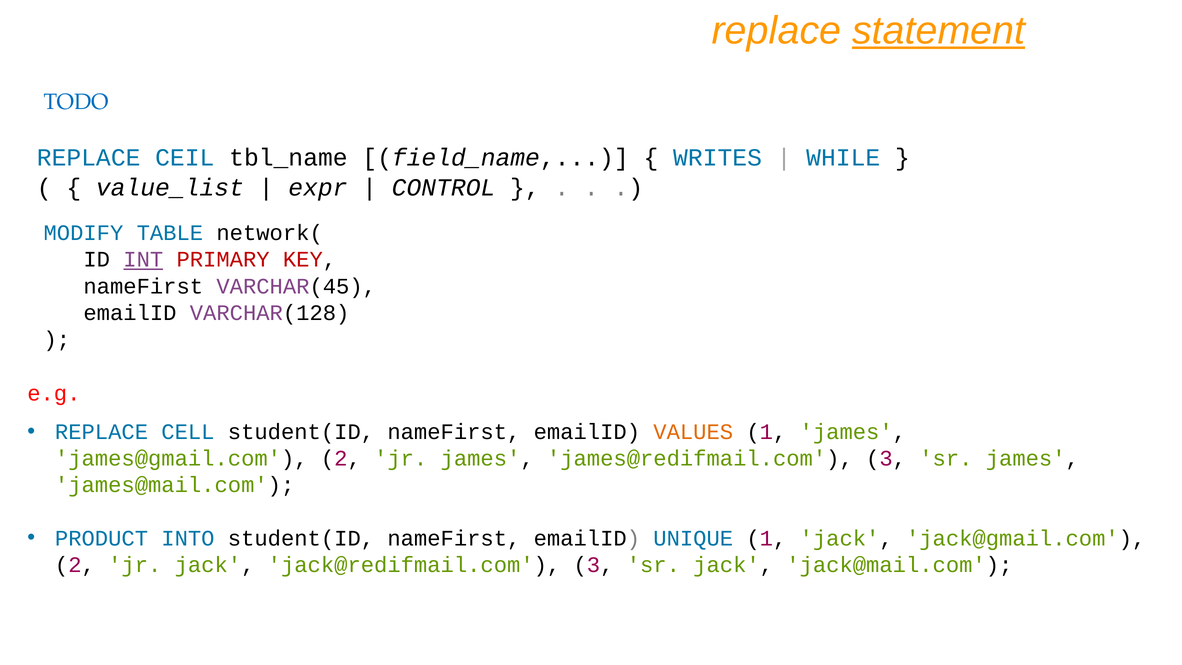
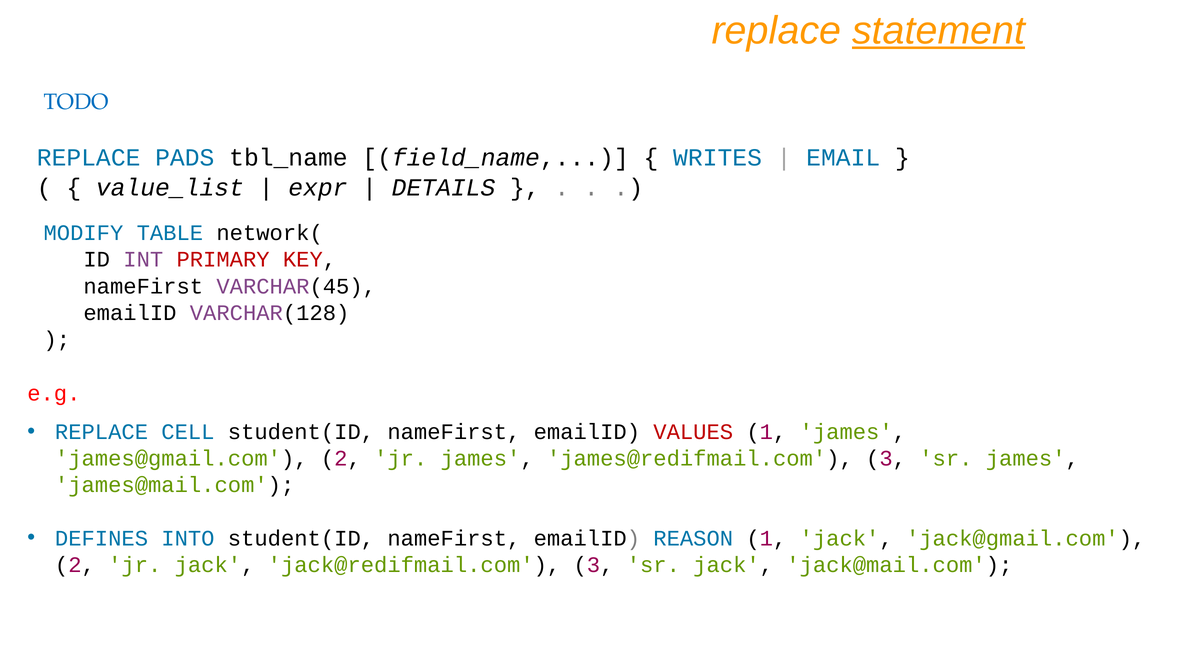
CEIL: CEIL -> PADS (185, 158)
WHILE: WHILE -> EMAIL (843, 158)
CONTROL: CONTROL -> DETAILS (444, 187)
INT underline: present -> none (143, 260)
VALUES colour: orange -> red (693, 432)
PRODUCT: PRODUCT -> DEFINES (102, 538)
UNIQUE: UNIQUE -> REASON (693, 538)
